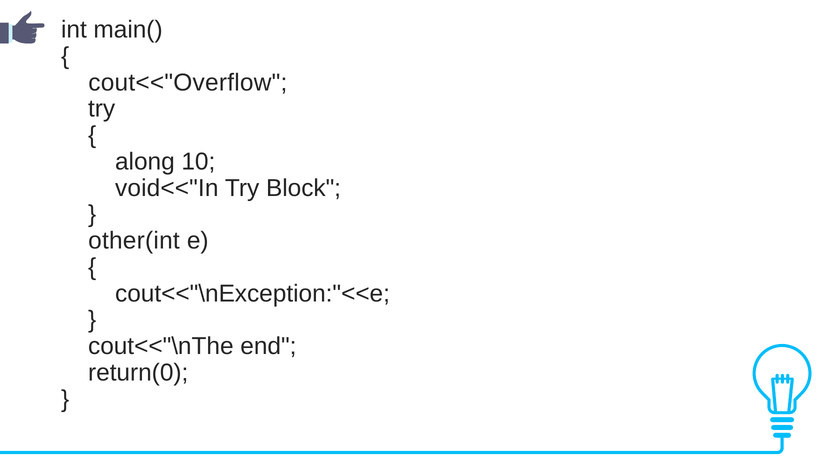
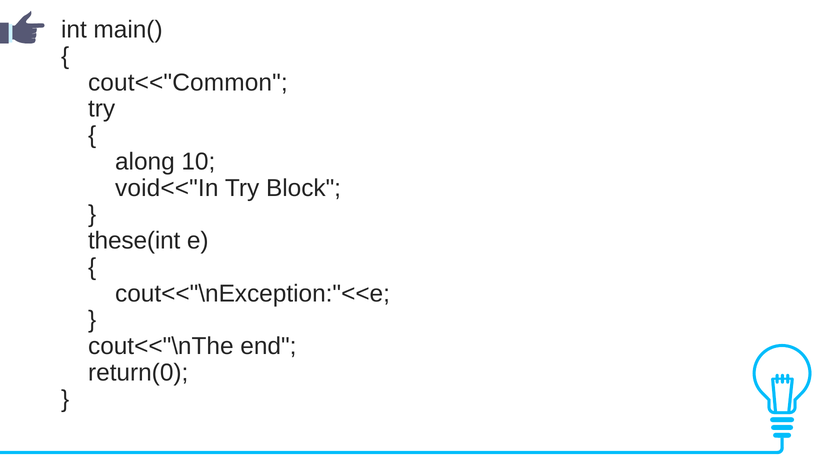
cout<<"Overflow: cout<<"Overflow -> cout<<"Common (188, 83)
other(int: other(int -> these(int (134, 241)
